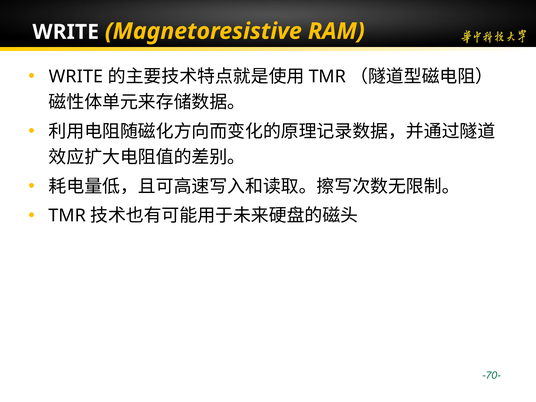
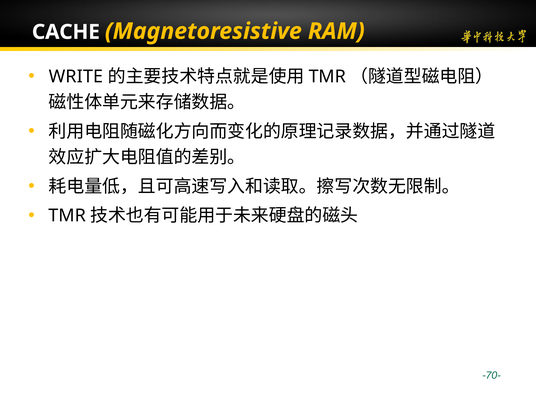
WRITE: WRITE -> CACHE (66, 32)
